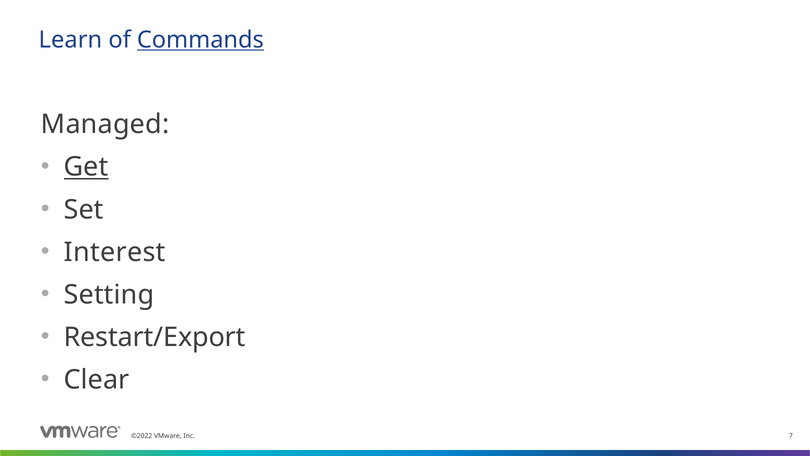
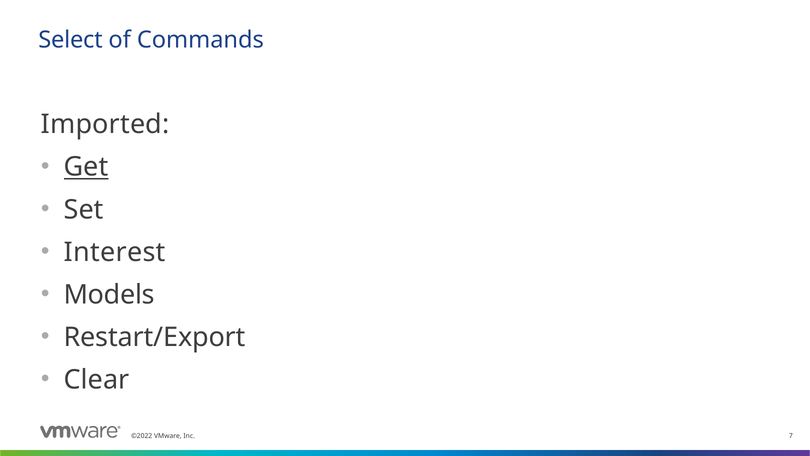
Learn: Learn -> Select (71, 40)
Commands underline: present -> none (200, 40)
Managed: Managed -> Imported (105, 124)
Setting: Setting -> Models (109, 295)
